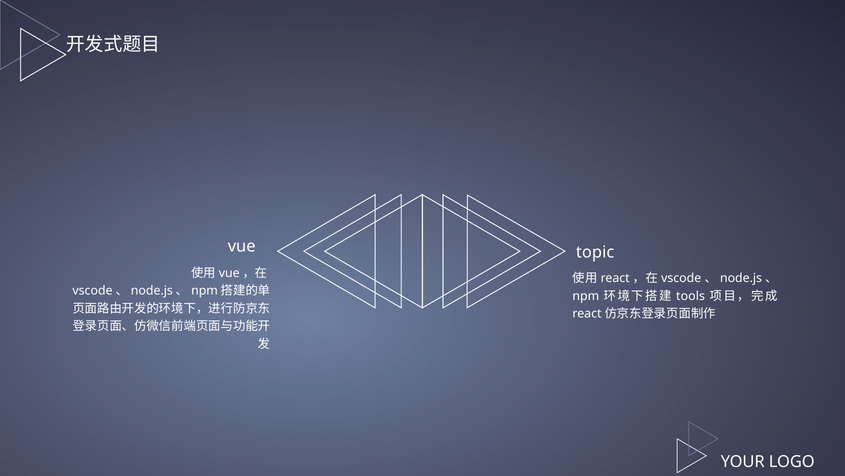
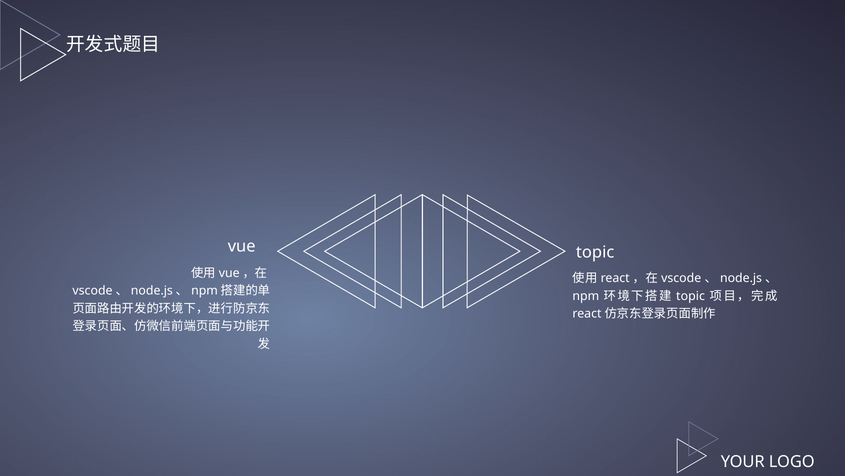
tools: tools -> topic (691, 296)
